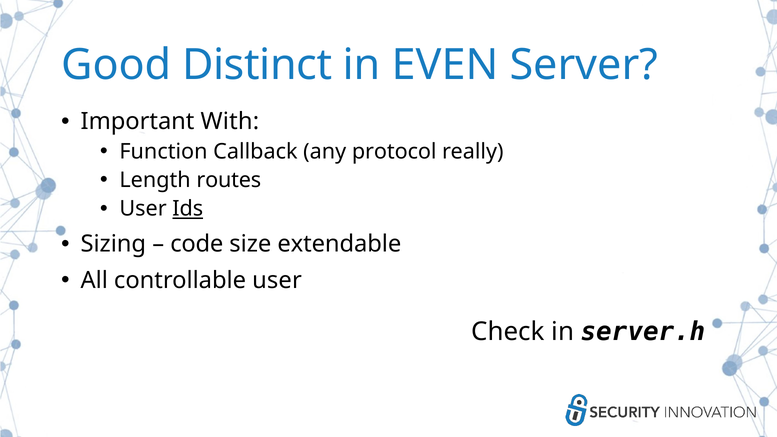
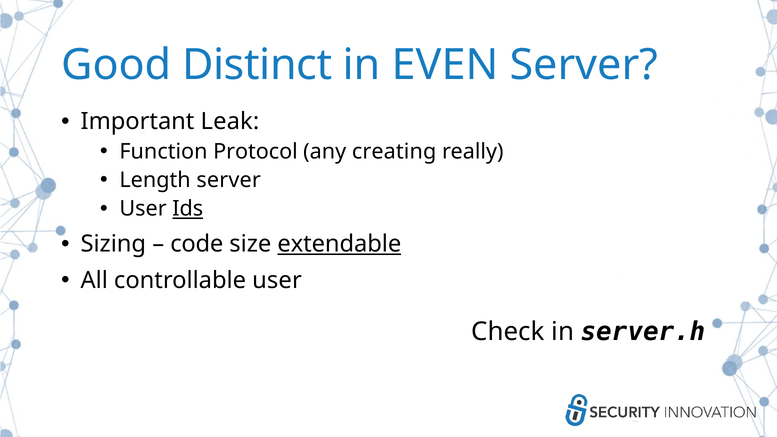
With: With -> Leak (230, 122)
Callback: Callback -> Protocol (255, 152)
protocol: protocol -> creating (394, 152)
Length routes: routes -> server (229, 180)
extendable underline: none -> present (339, 244)
